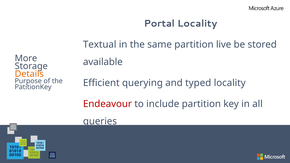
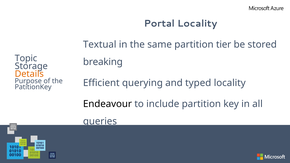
live: live -> tier (224, 45)
More: More -> Topic (26, 58)
available: available -> breaking (103, 62)
Endeavour colour: red -> black (107, 104)
